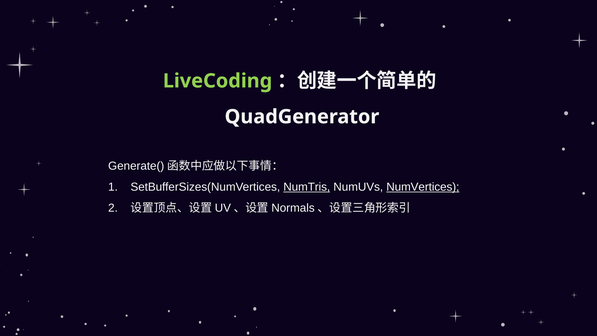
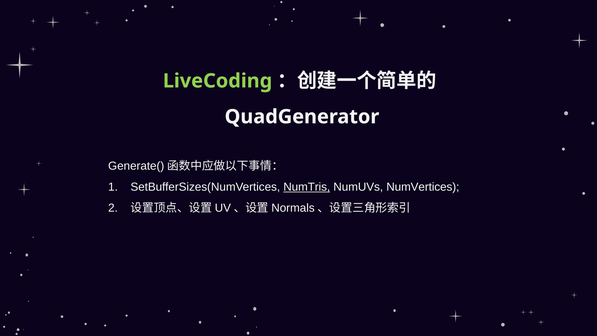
NumVertices underline: present -> none (423, 187)
